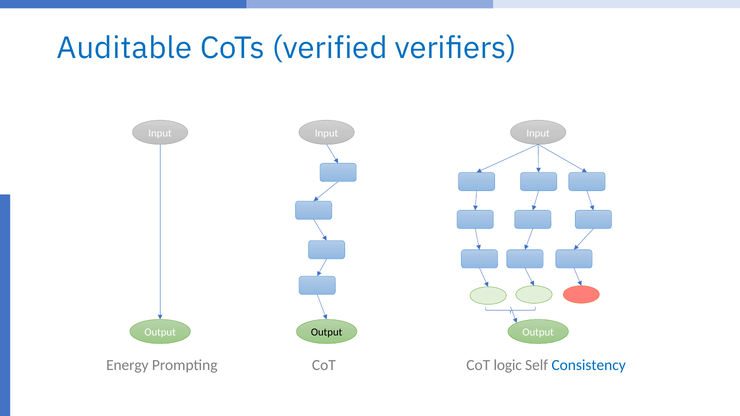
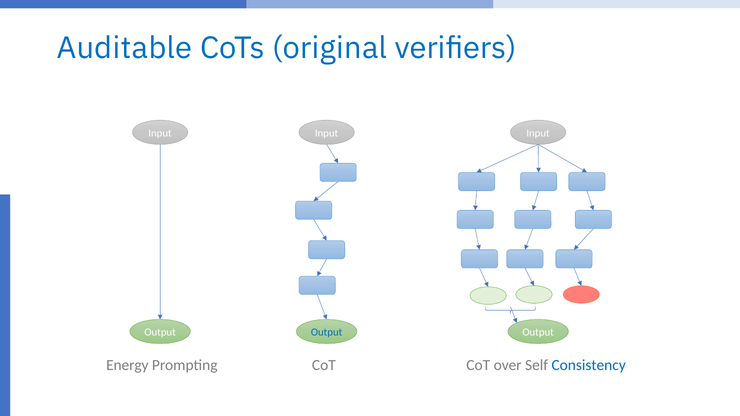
verified: verified -> original (330, 48)
Output colour: black -> blue (327, 332)
logic: logic -> over (508, 365)
